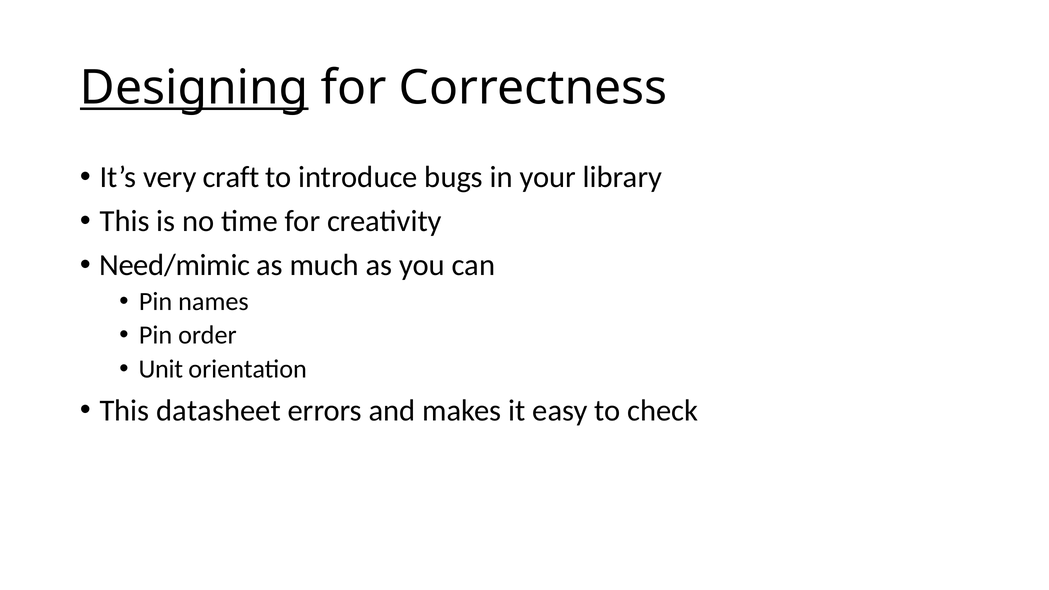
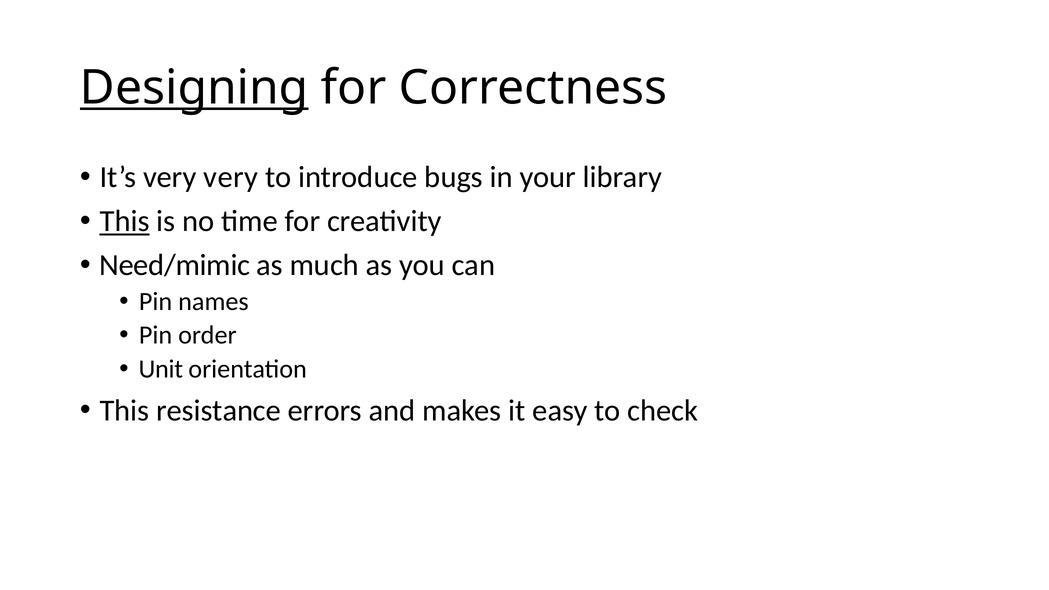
very craft: craft -> very (231, 177)
This underline: none -> present (125, 221)
datasheet: datasheet -> resistance (219, 411)
